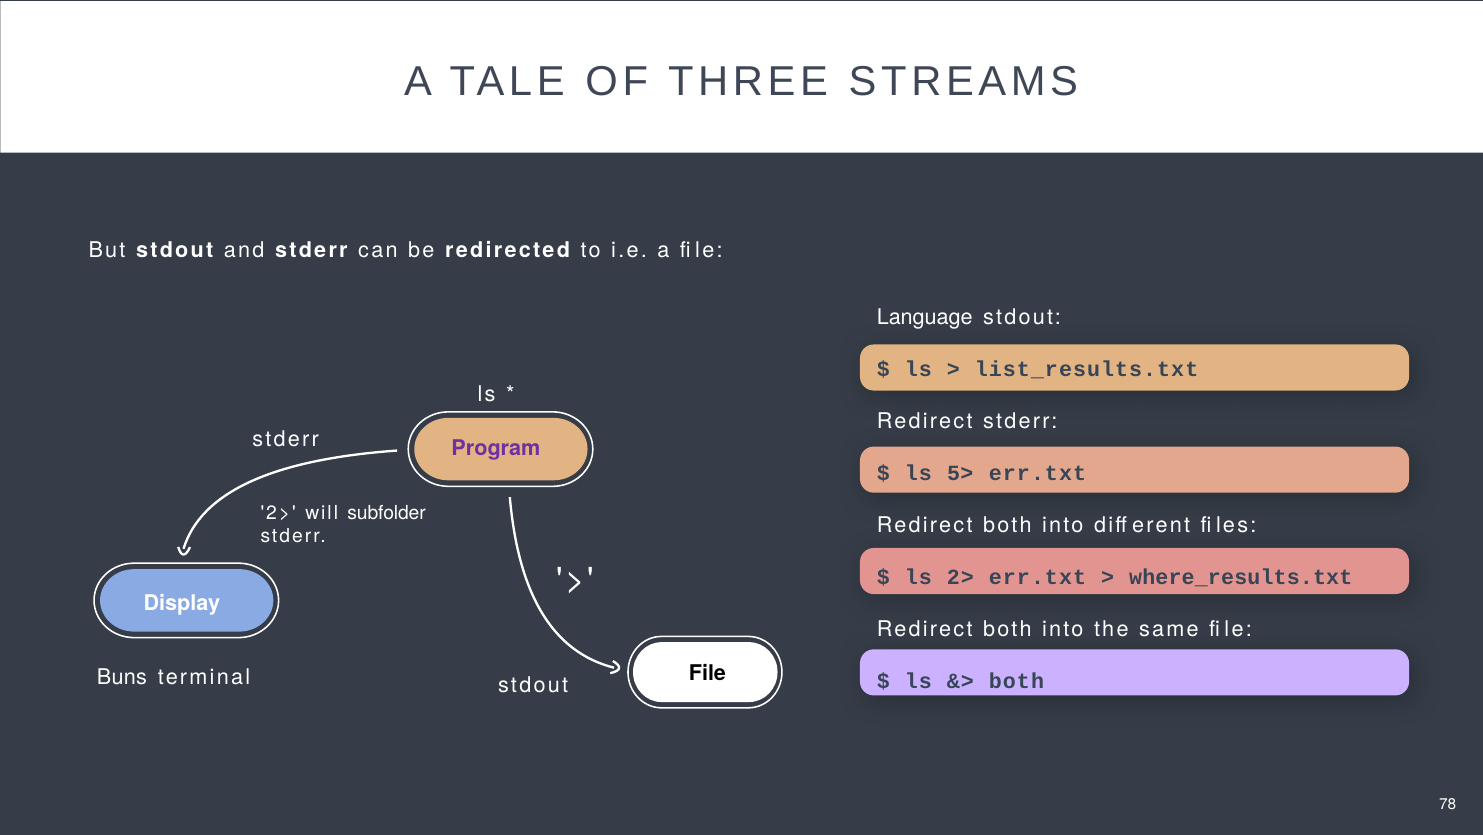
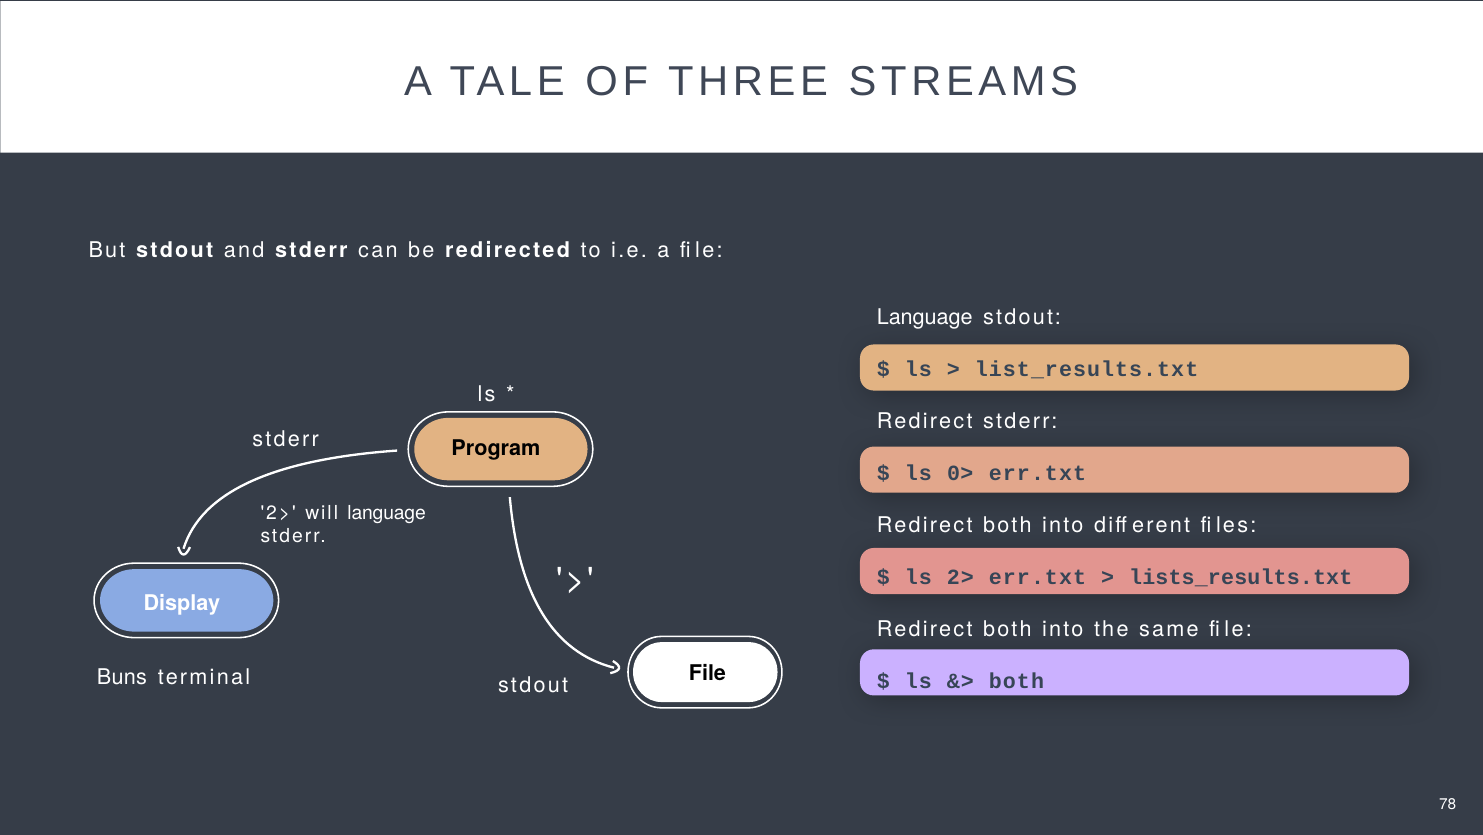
Program colour: purple -> black (496, 448)
5>: 5> -> 0> (960, 473)
will subfolder: subfolder -> language (387, 513)
where_results.txt: where_results.txt -> lists_results.txt (1241, 577)
